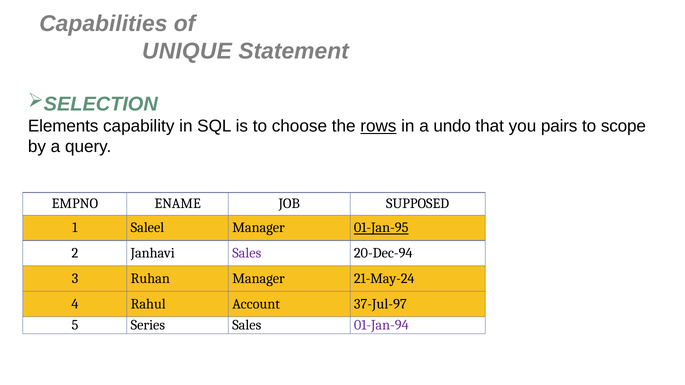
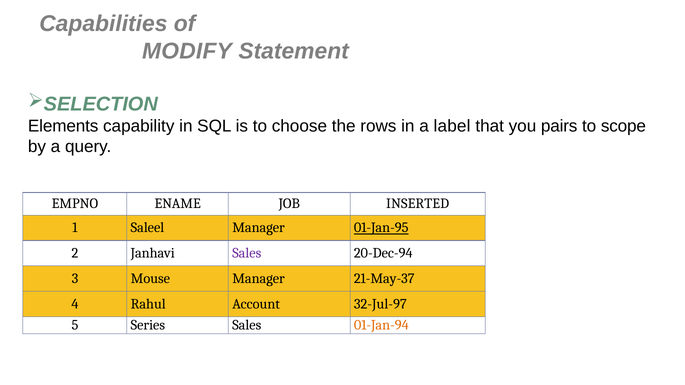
UNIQUE: UNIQUE -> MODIFY (187, 51)
rows underline: present -> none (378, 126)
undo: undo -> label (452, 126)
SUPPOSED: SUPPOSED -> INSERTED (418, 204)
Ruhan: Ruhan -> Mouse (150, 279)
21-May-24: 21-May-24 -> 21-May-37 (384, 279)
37-Jul-97: 37-Jul-97 -> 32-Jul-97 (380, 304)
01-Jan-94 colour: purple -> orange (381, 326)
